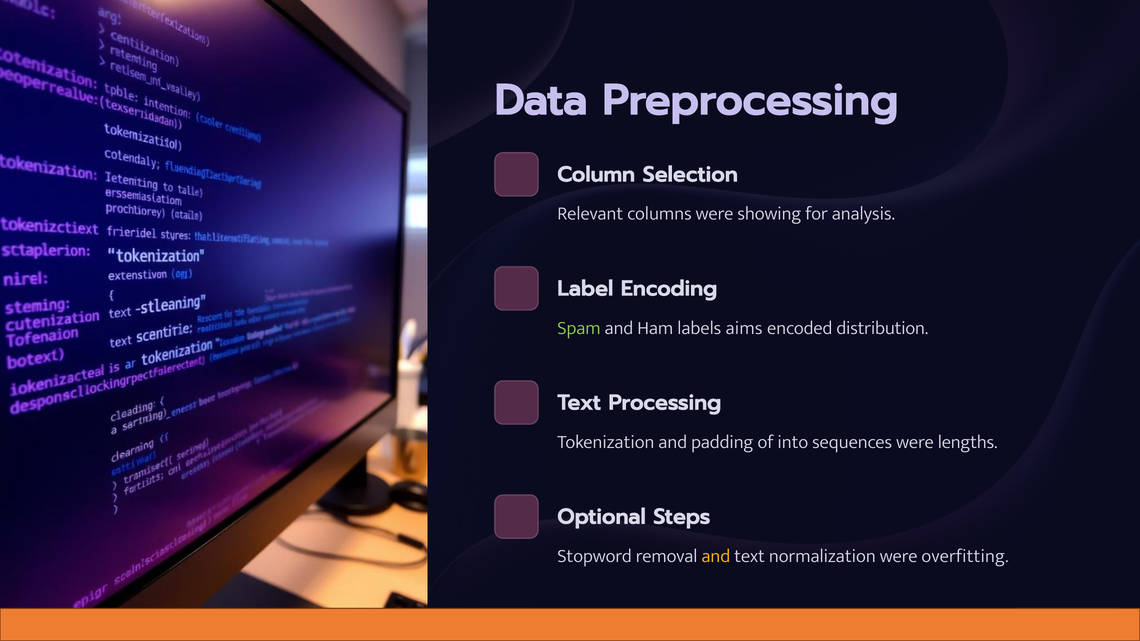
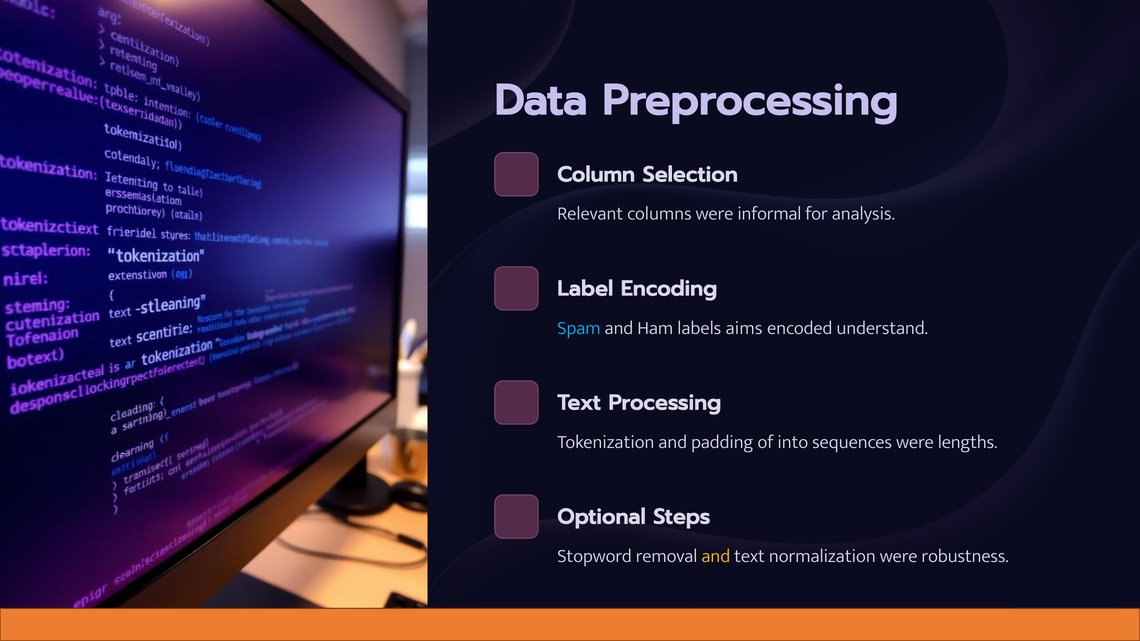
showing: showing -> informal (769, 214)
Spam colour: light green -> light blue (579, 328)
distribution: distribution -> understand (882, 328)
overfitting: overfitting -> robustness (965, 556)
